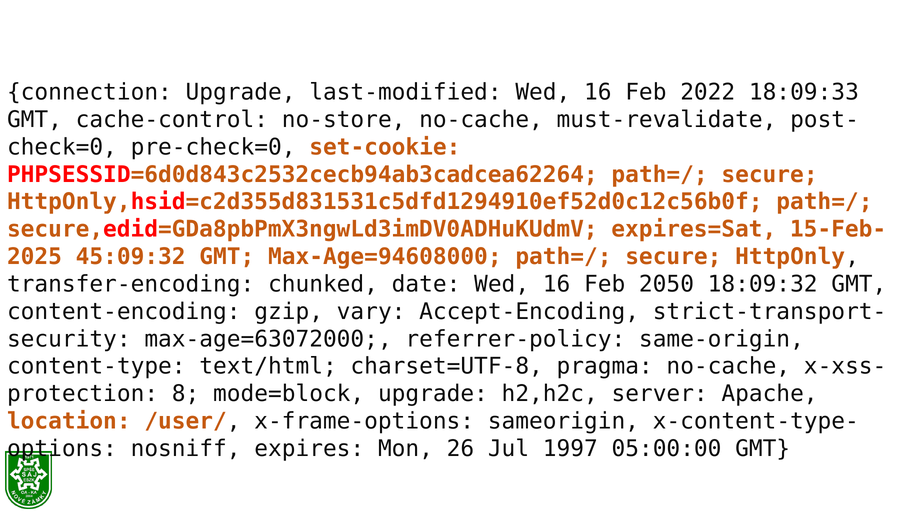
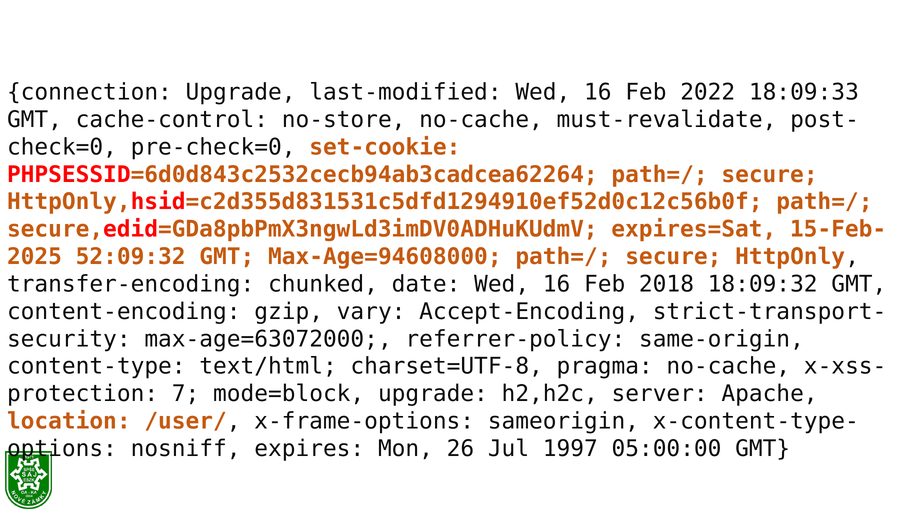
45:09:32: 45:09:32 -> 52:09:32 (131, 257)
2050: 2050 -> 2018 (666, 284)
8: 8 -> 7 (186, 393)
